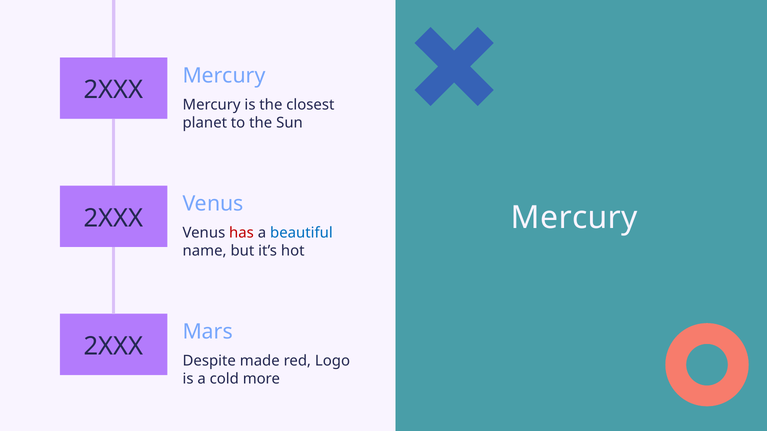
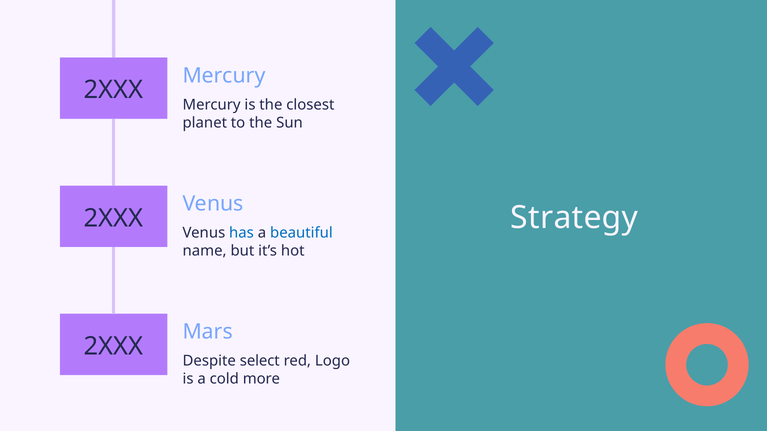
Mercury: Mercury -> Strategy (574, 218)
has colour: red -> blue (241, 233)
made: made -> select (260, 361)
